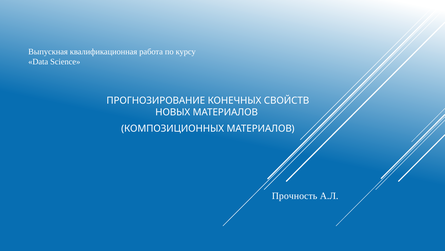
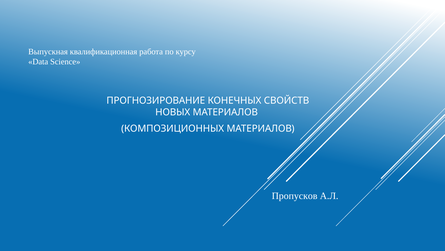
Прочность: Прочность -> Пропусков (295, 196)
